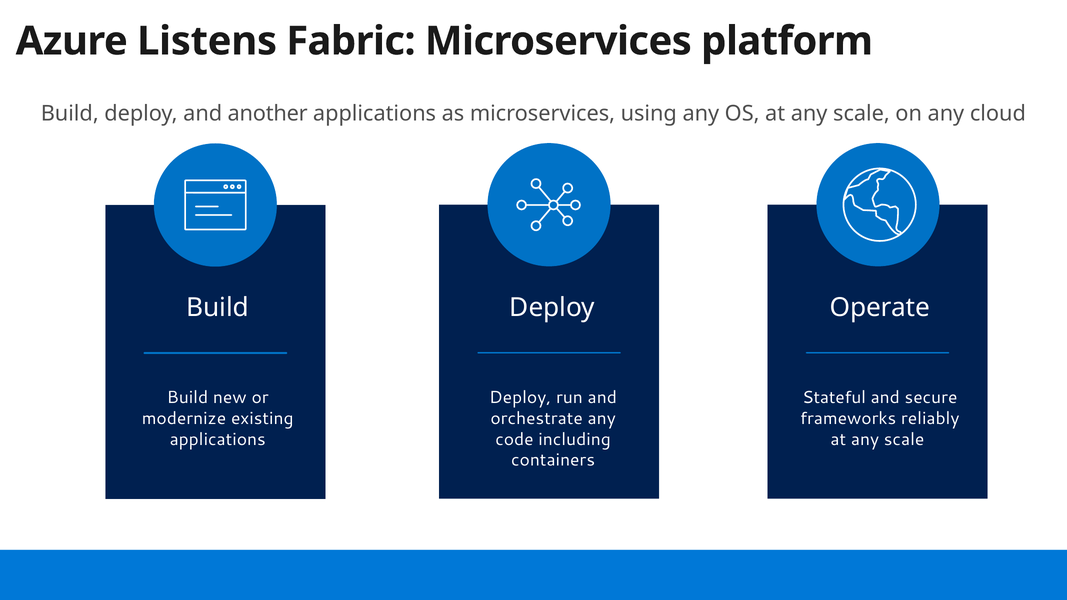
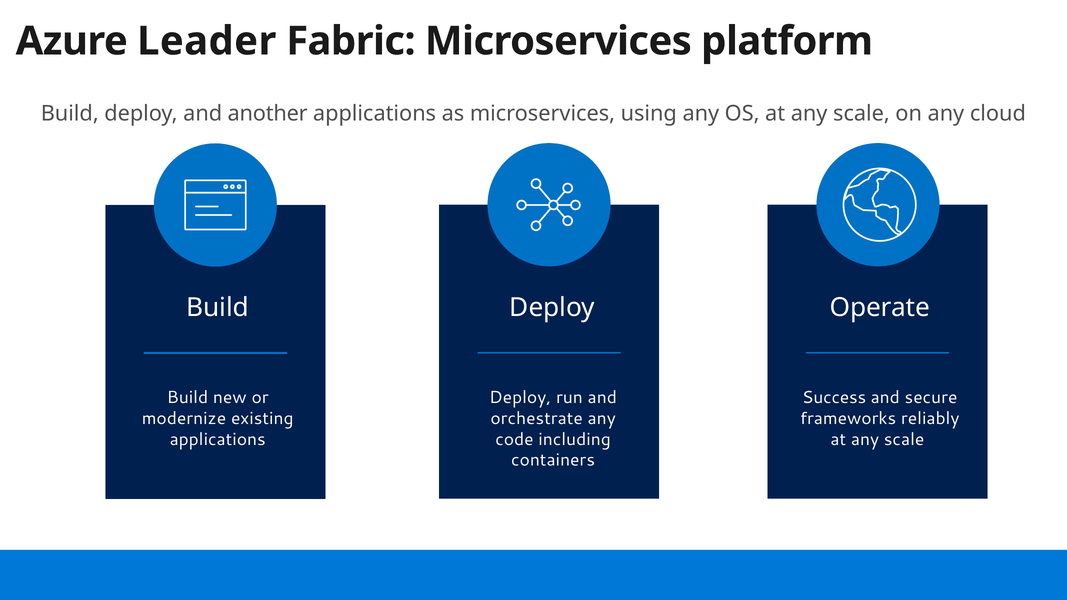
Listens: Listens -> Leader (207, 41)
Stateful: Stateful -> Success (834, 398)
